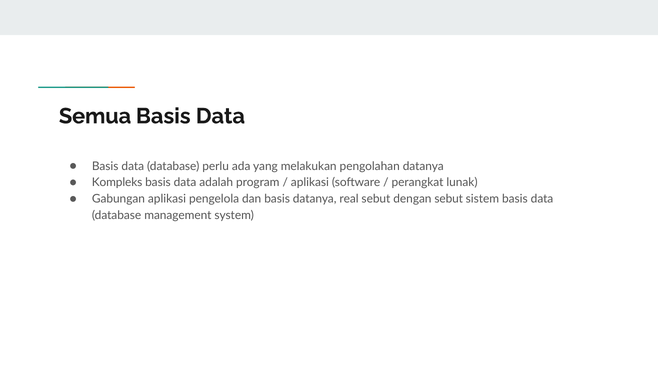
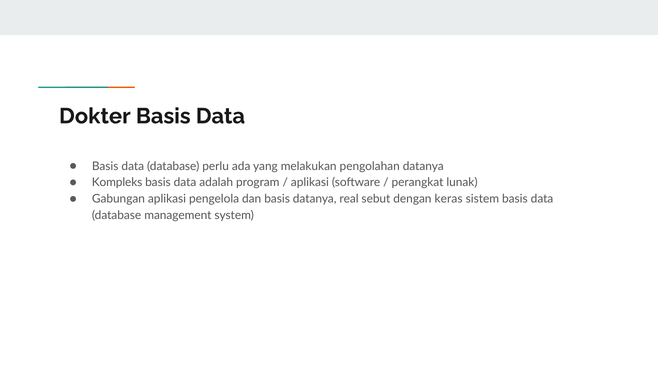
Semua: Semua -> Dokter (95, 116)
dengan sebut: sebut -> keras (449, 199)
